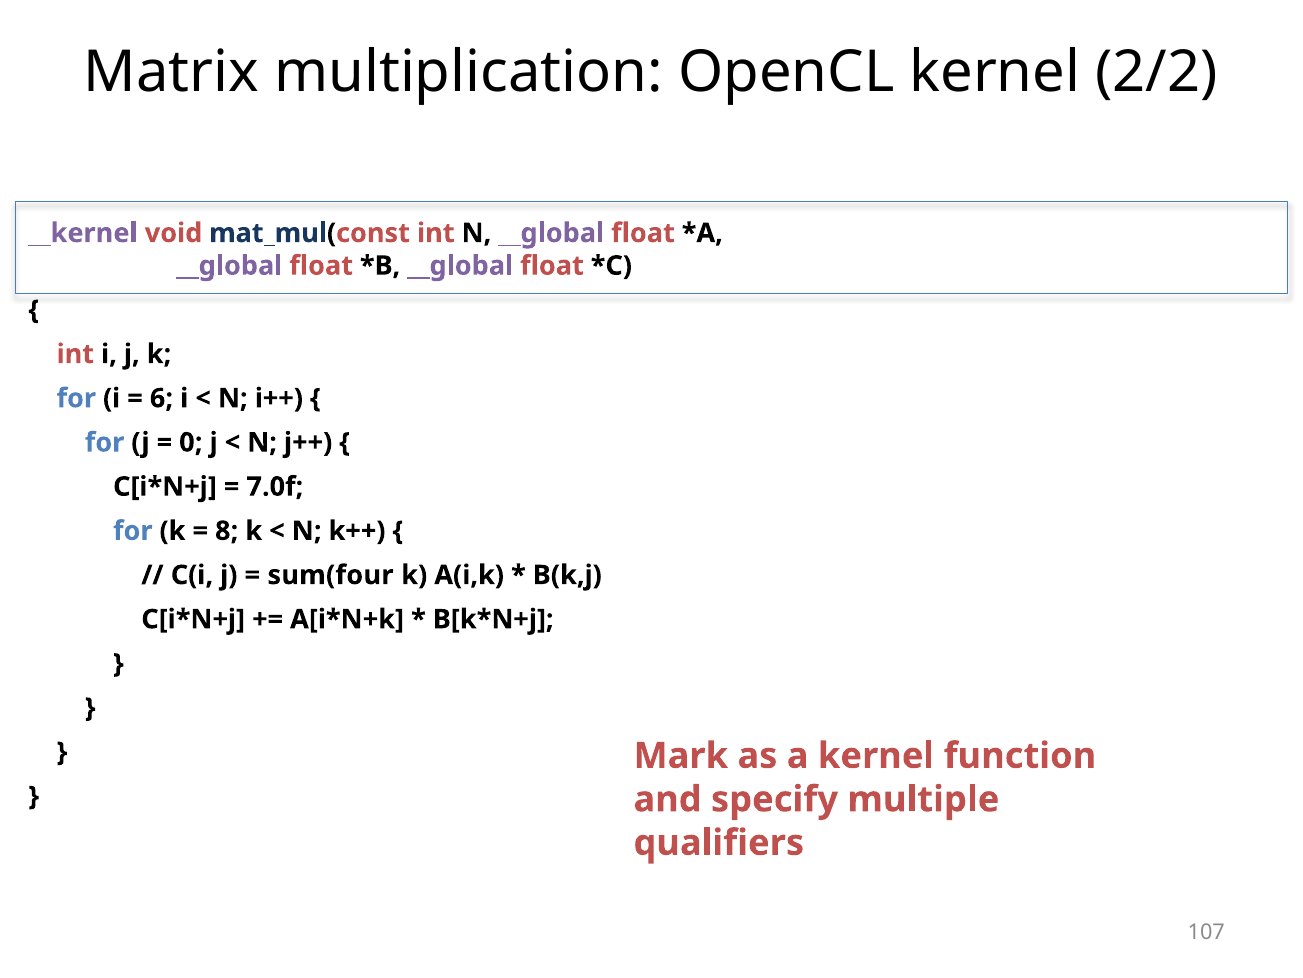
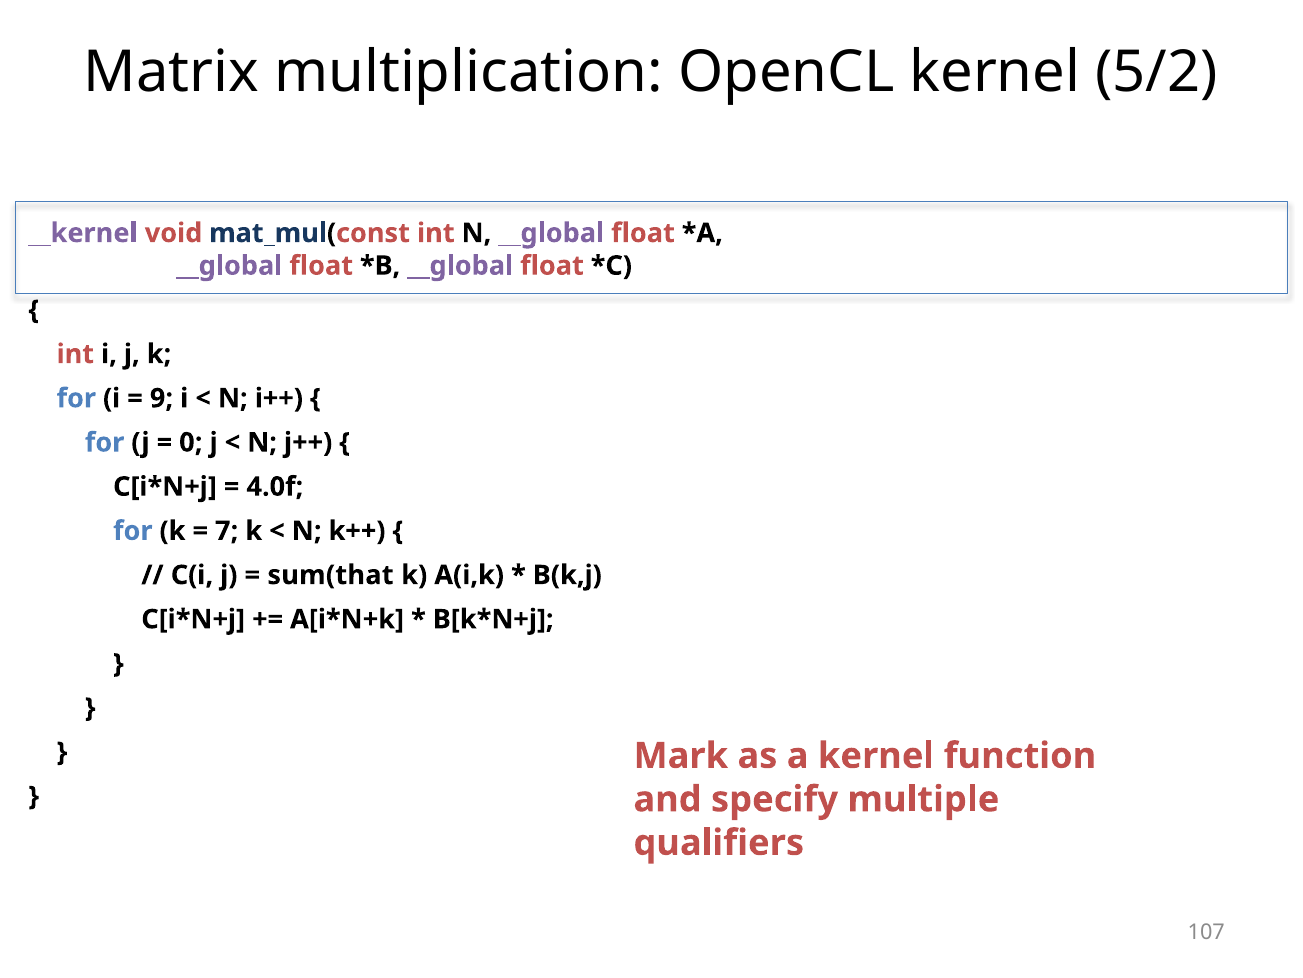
2/2: 2/2 -> 5/2 (1157, 73)
6: 6 -> 9 (161, 398)
7.0f: 7.0f -> 4.0f (275, 486)
8: 8 -> 7 (227, 531)
sum(four: sum(four -> sum(that (330, 575)
